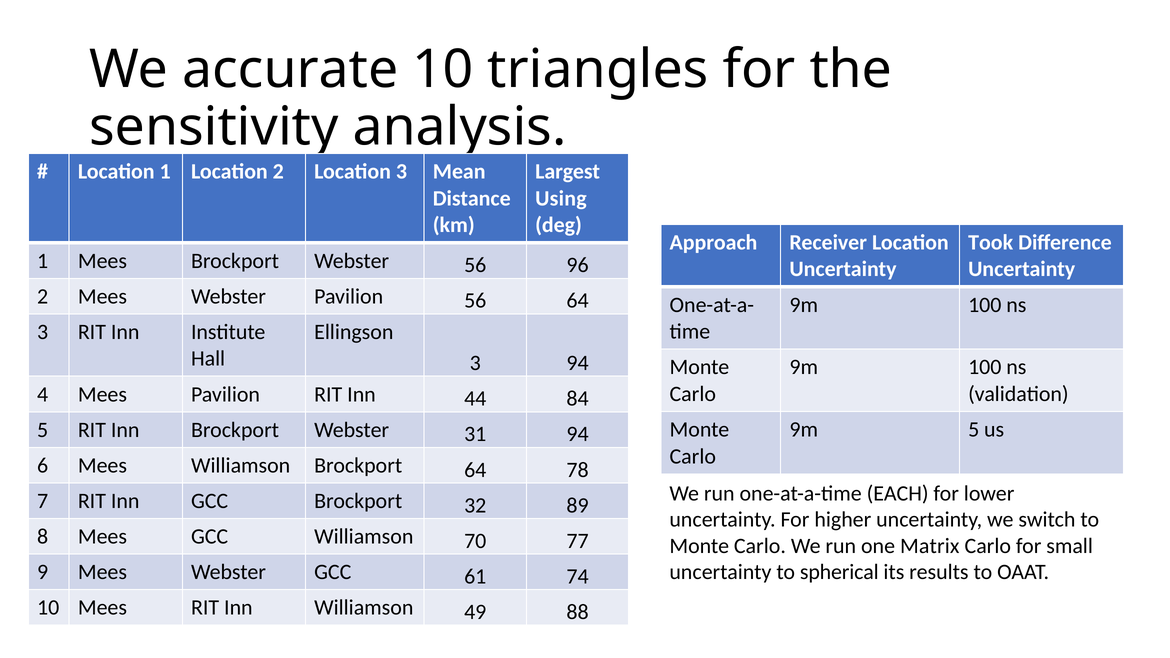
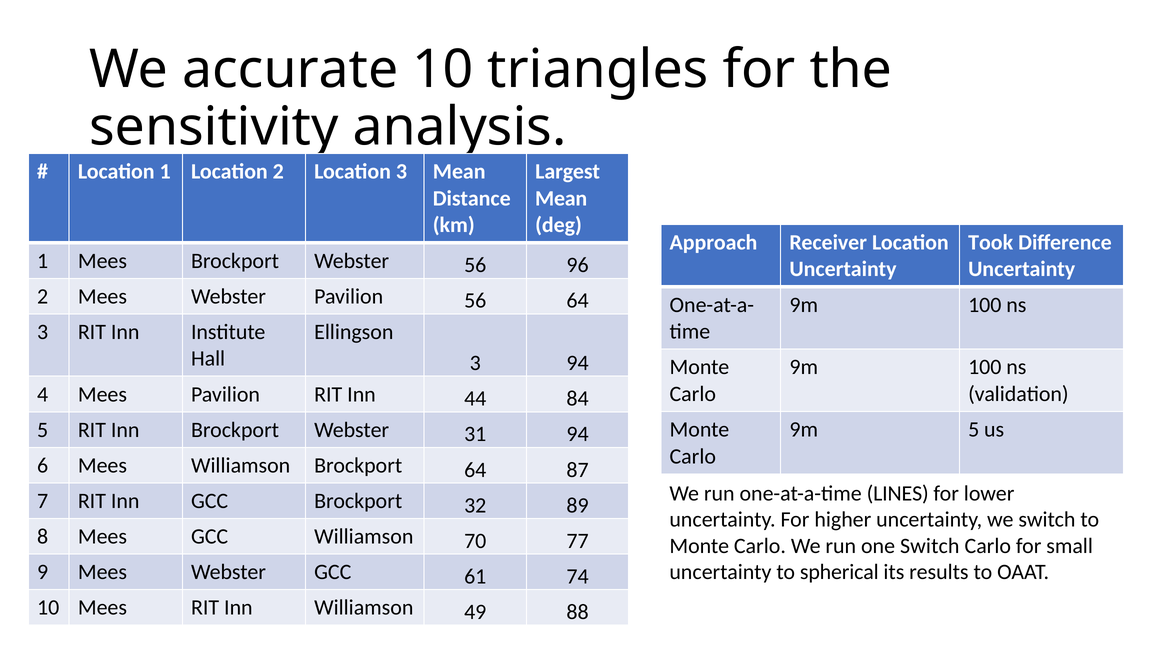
Using: Using -> Mean (561, 198)
78: 78 -> 87 (578, 470)
EACH: EACH -> LINES (898, 493)
one Matrix: Matrix -> Switch (930, 546)
